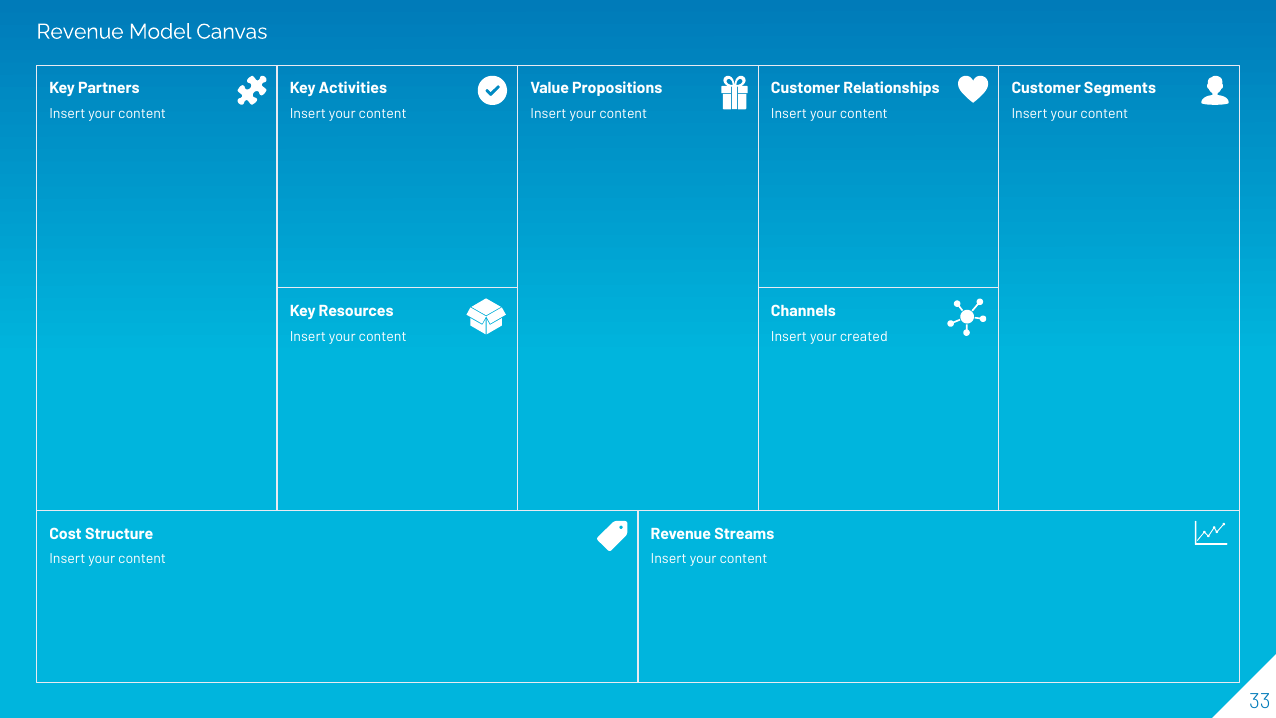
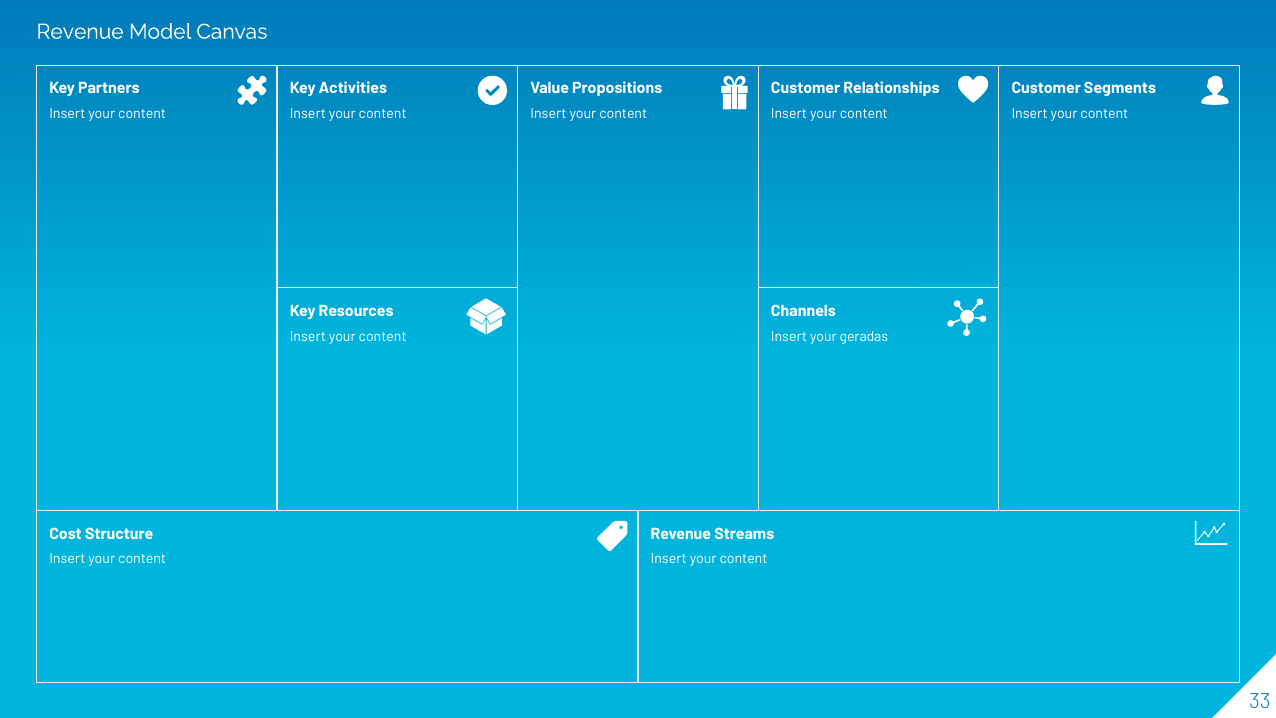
created: created -> geradas (864, 336)
